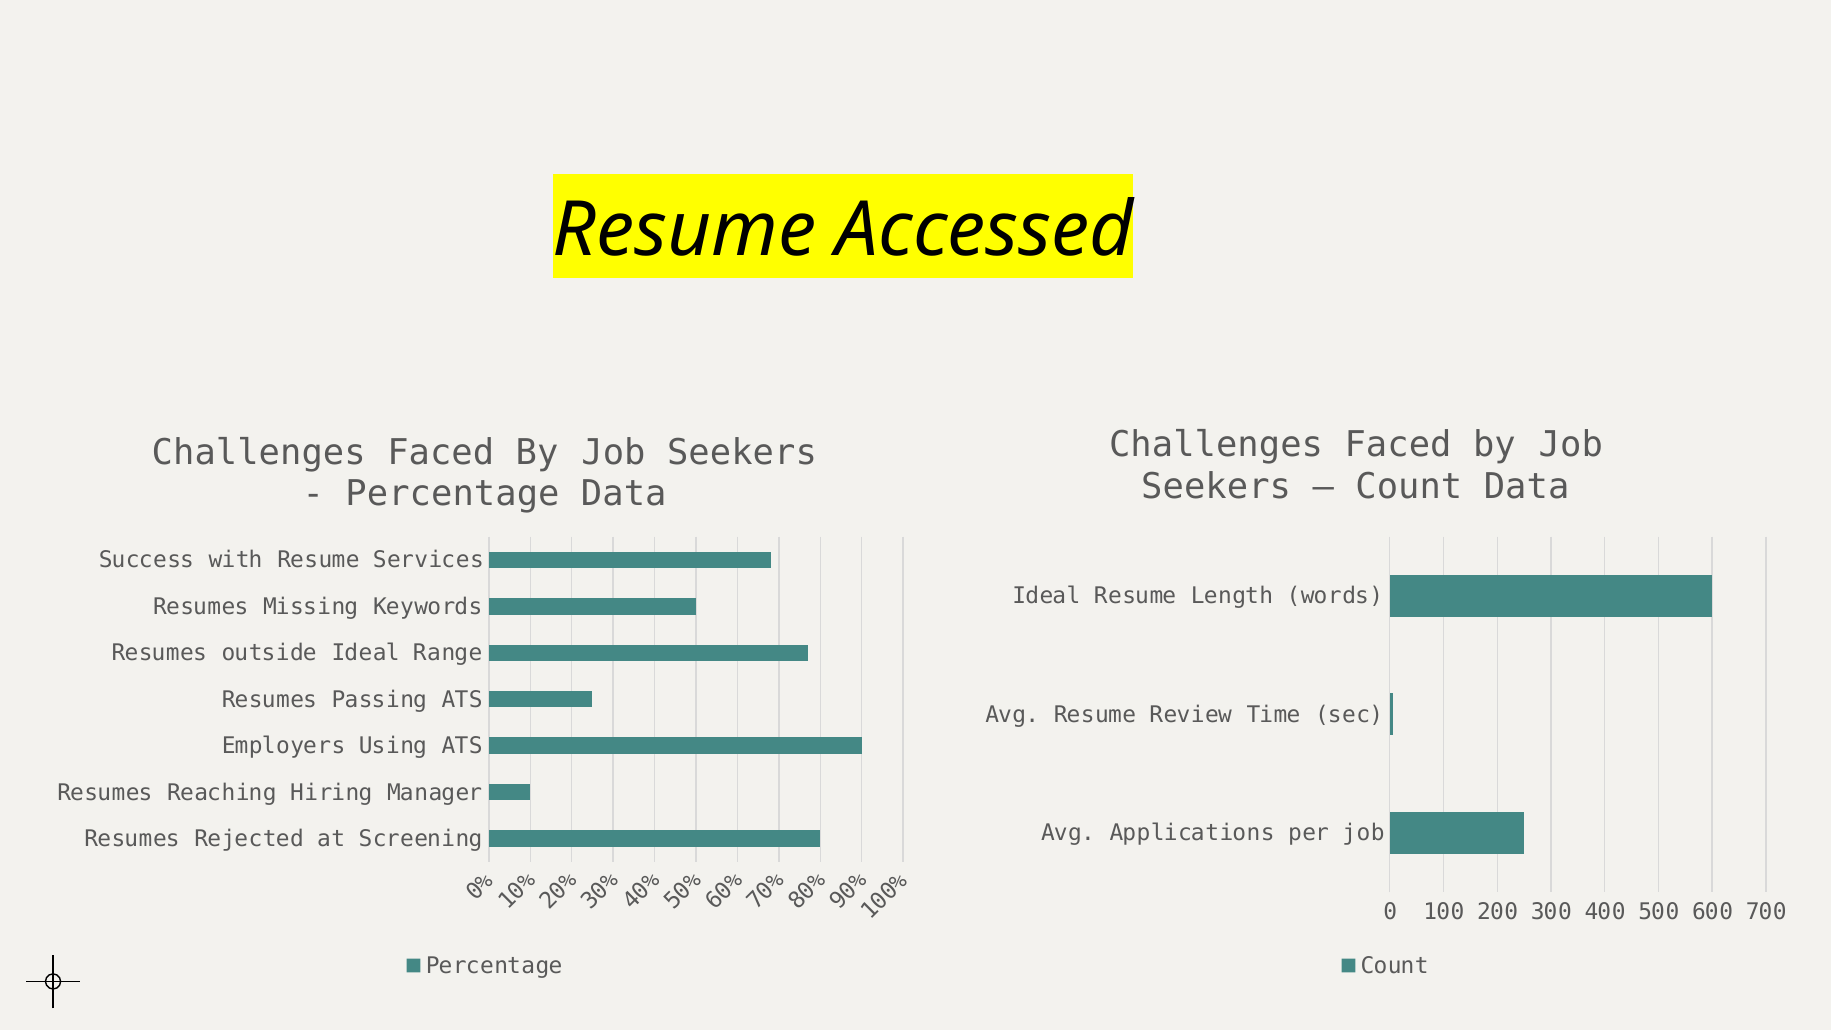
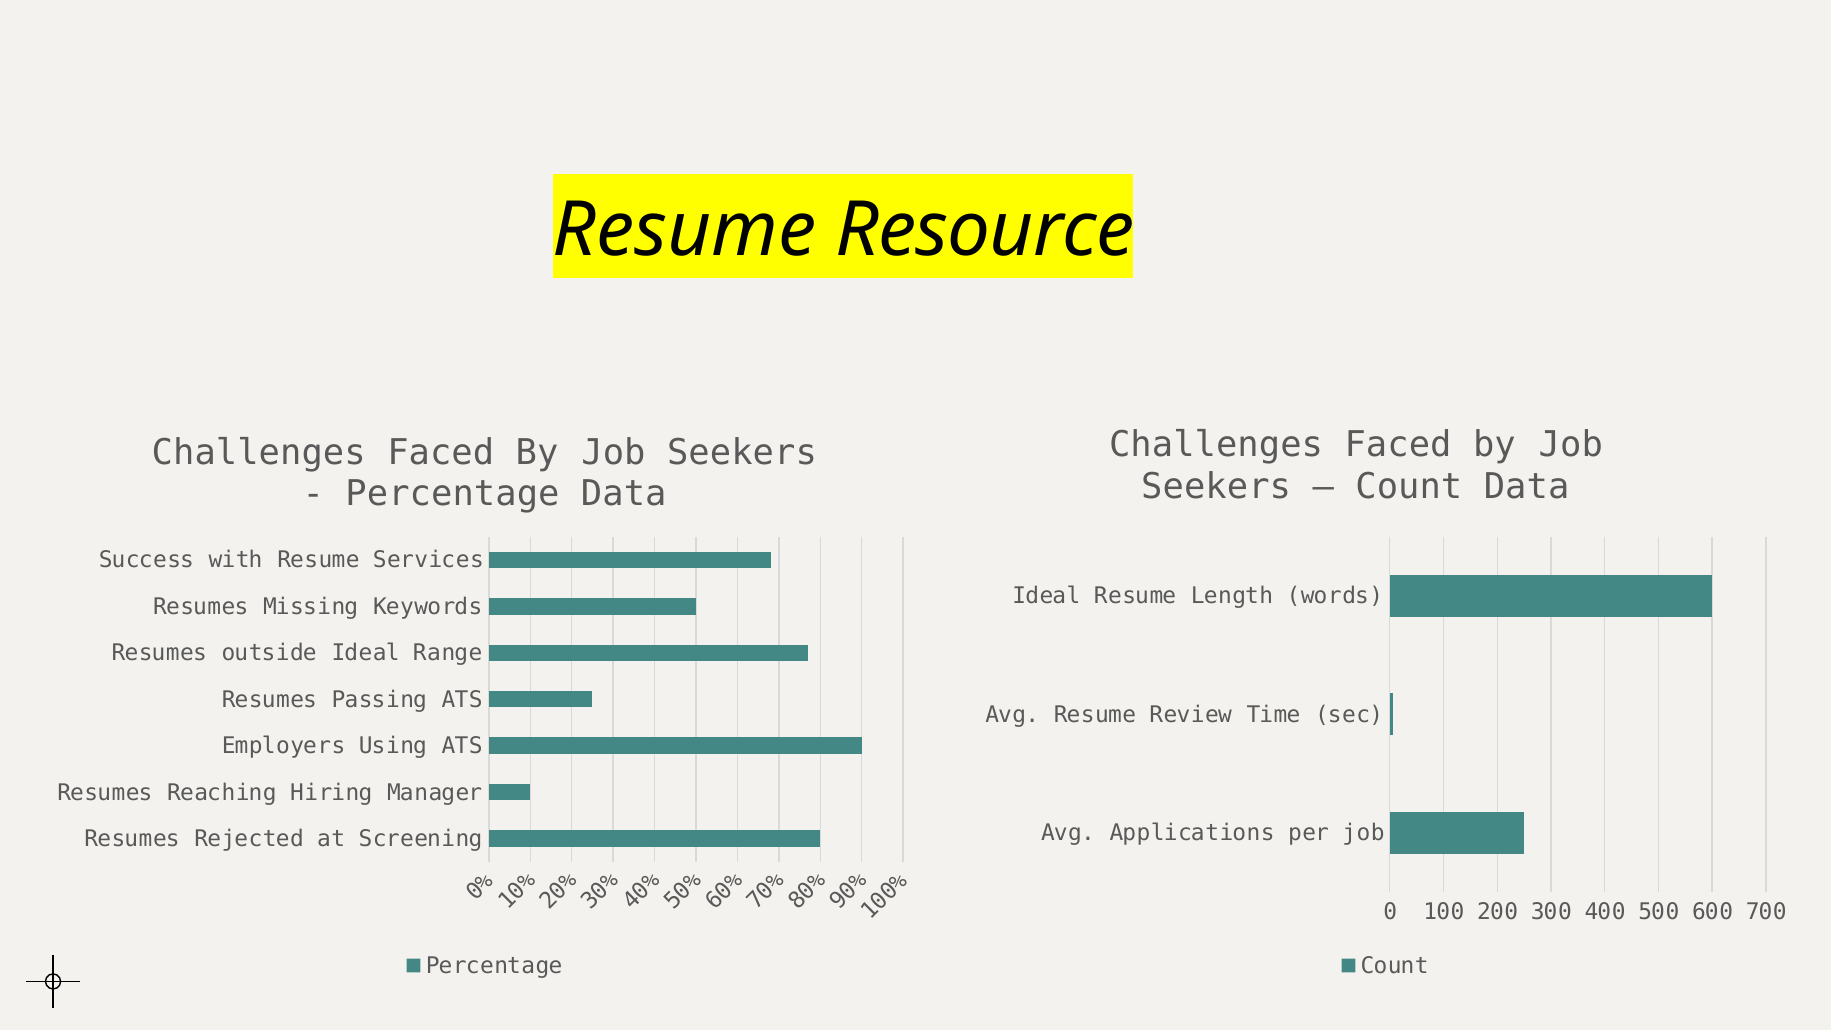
Accessed: Accessed -> Resource (985, 230)
